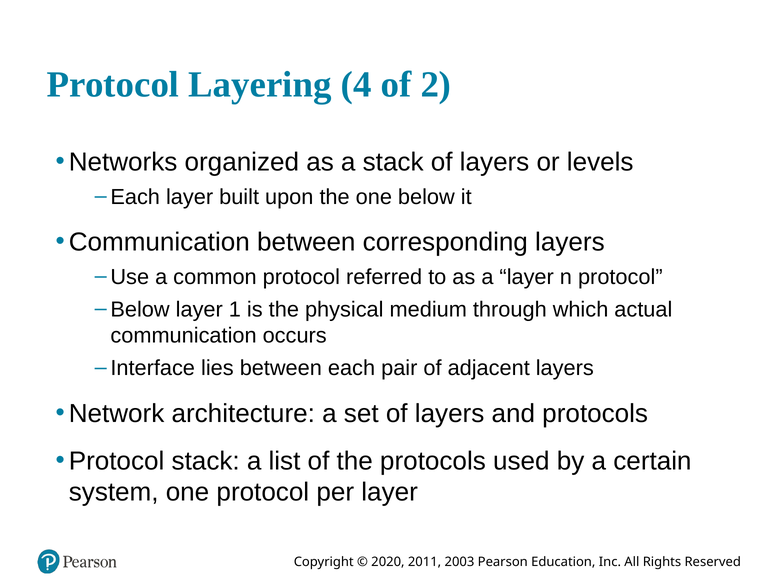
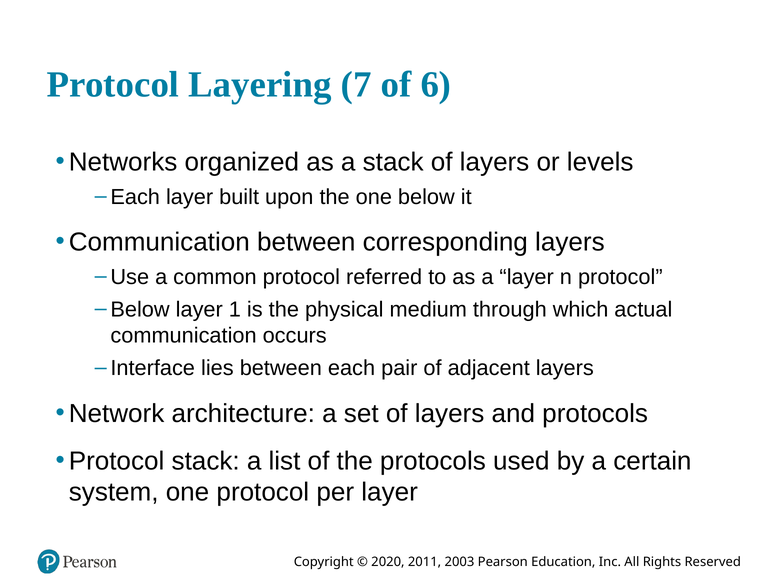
4: 4 -> 7 (356, 85)
2: 2 -> 6 (436, 85)
